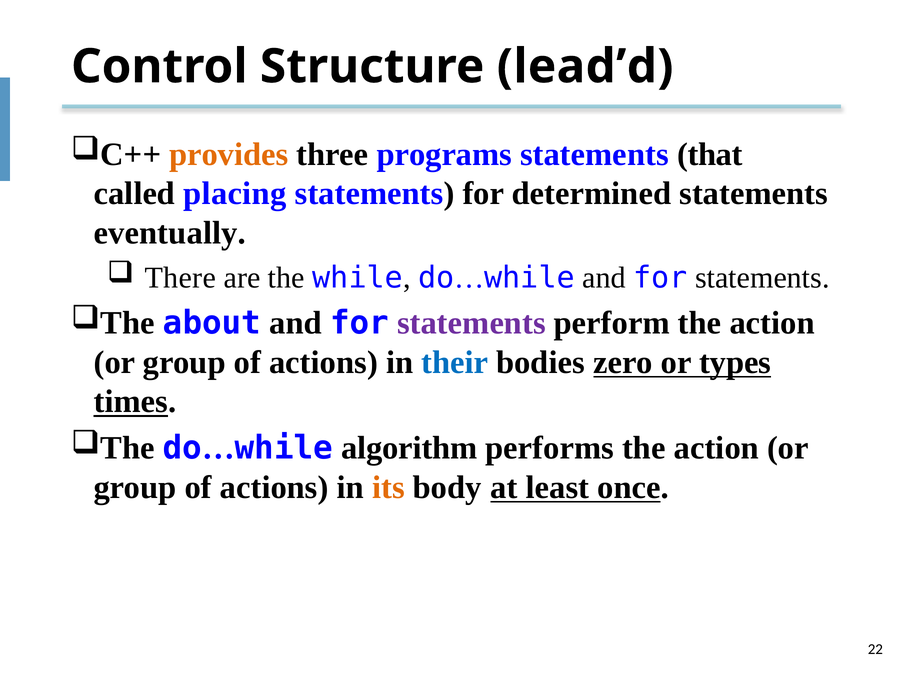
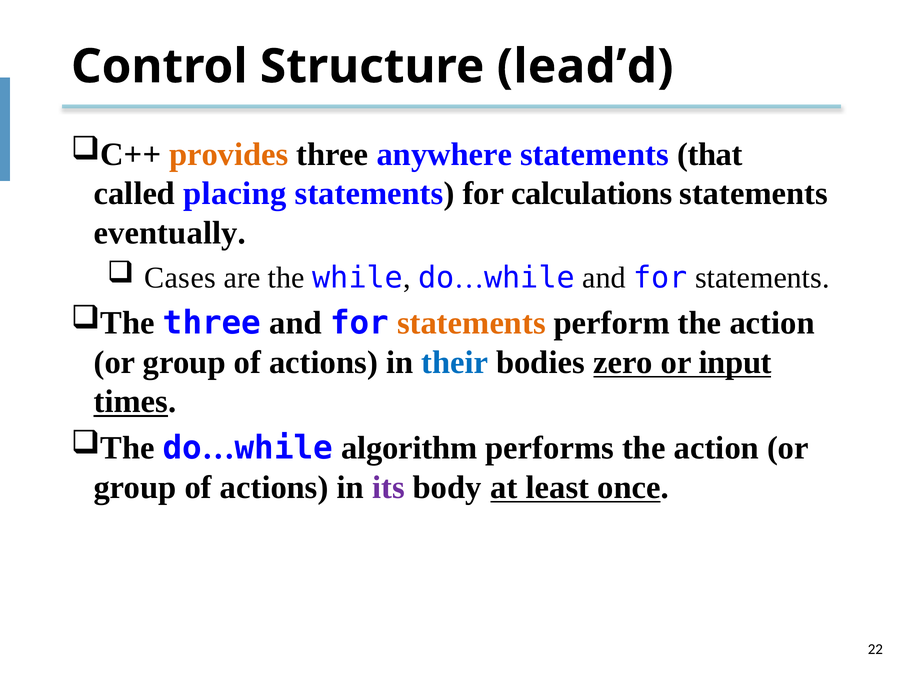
programs: programs -> anywhere (444, 154)
determined: determined -> calculations (592, 193)
There: There -> Cases (180, 278)
about: about -> three (212, 323)
statements colour: purple -> orange (471, 323)
types: types -> input (735, 362)
its colour: orange -> purple (388, 487)
